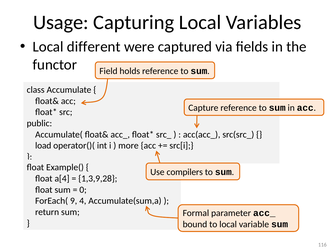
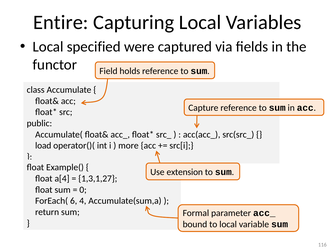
Usage: Usage -> Entire (61, 22)
different: different -> specified (94, 47)
compilers: compilers -> extension (185, 172)
1,3,9,28: 1,3,9,28 -> 1,3,1,27 (98, 179)
9: 9 -> 6 (74, 201)
